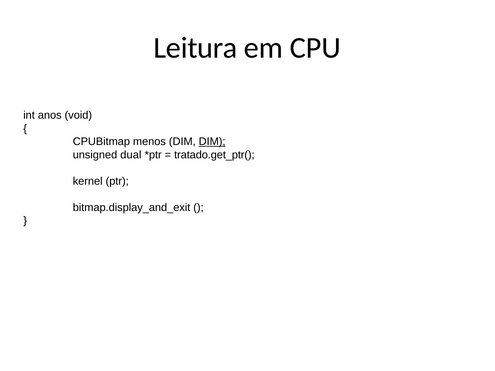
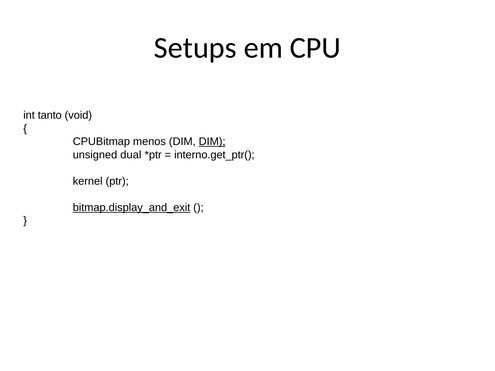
Leitura: Leitura -> Setups (195, 48)
anos: anos -> tanto (50, 115)
tratado.get_ptr(: tratado.get_ptr( -> interno.get_ptr( (214, 155)
bitmap.display_and_exit underline: none -> present (132, 208)
